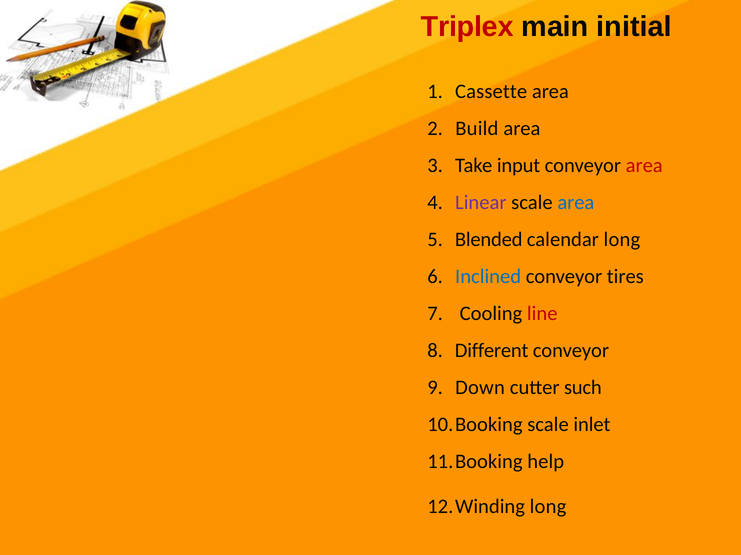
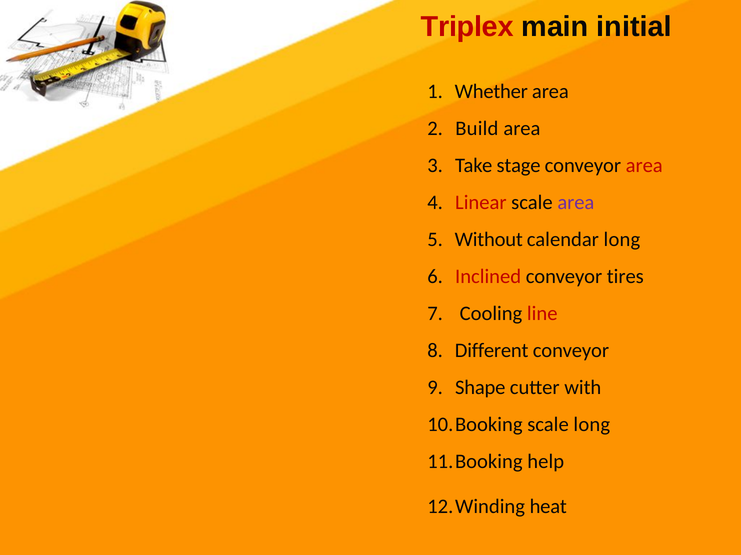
Cassette: Cassette -> Whether (491, 92)
input: input -> stage (519, 166)
Linear colour: purple -> red (481, 203)
area colour: blue -> purple (576, 203)
Blended: Blended -> Without (489, 240)
Inclined colour: blue -> red (488, 277)
Down: Down -> Shape (480, 388)
such: such -> with (583, 388)
scale inlet: inlet -> long (592, 425)
long: long -> heat (548, 507)
